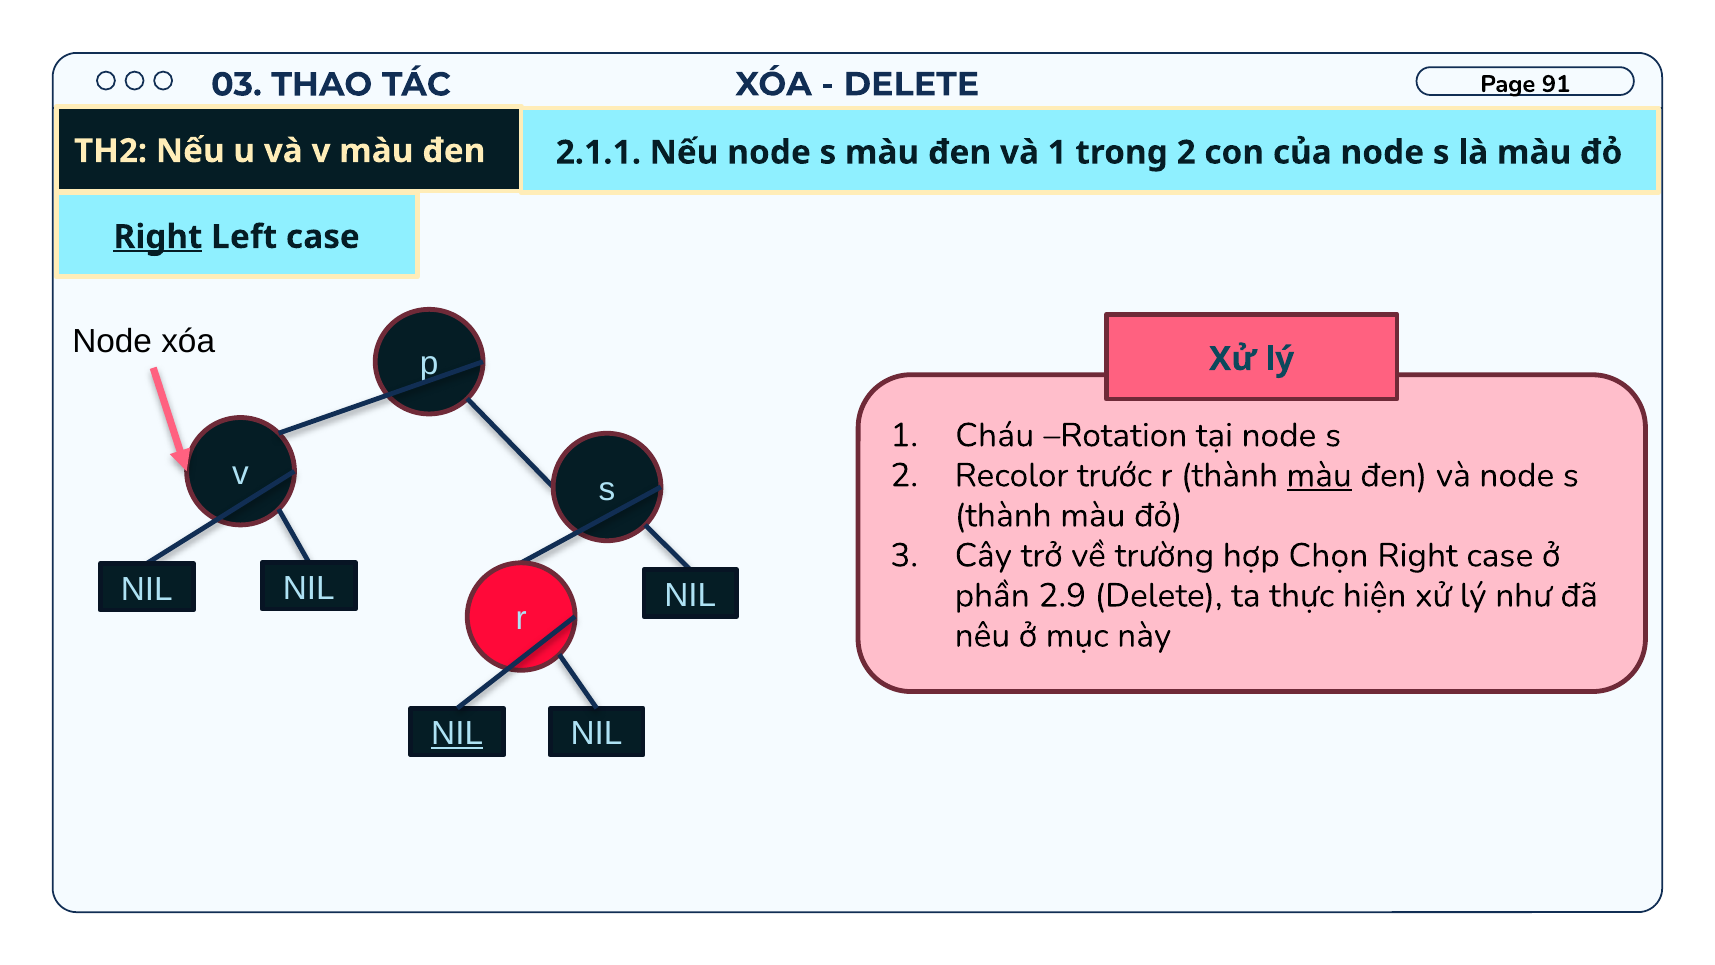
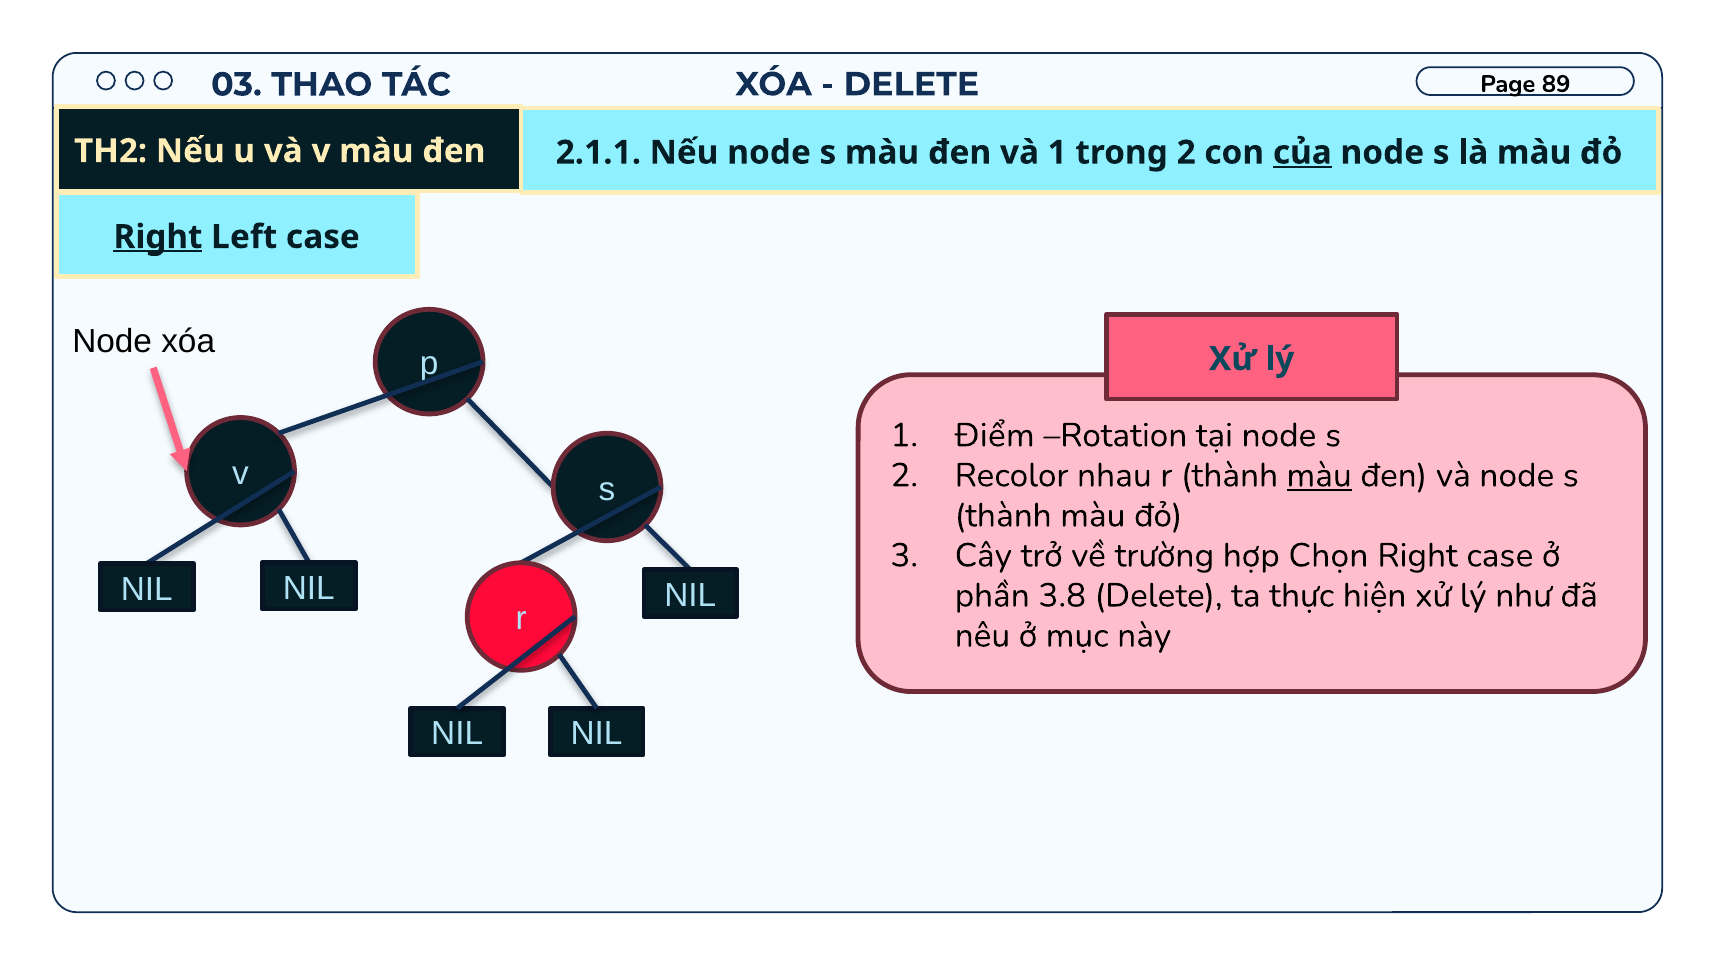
91: 91 -> 89 (1556, 84)
của underline: none -> present (1302, 153)
Cháu: Cháu -> Điểm (995, 435)
trước: trước -> nhau (1114, 475)
2.9: 2.9 -> 3.8 (1062, 595)
NIL underline: present -> none (457, 734)
